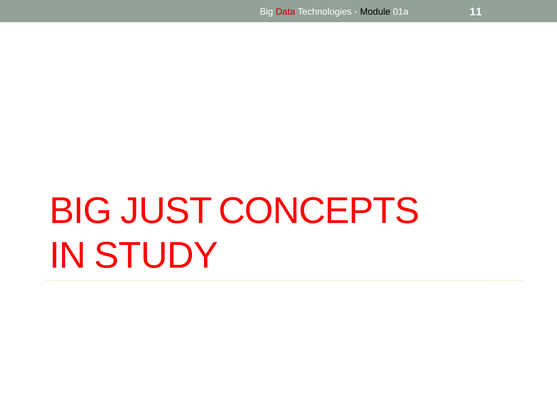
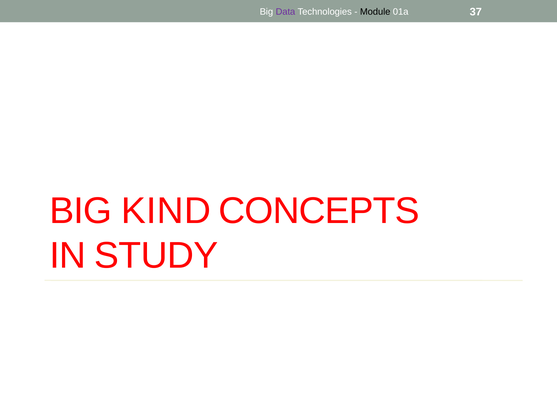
Data colour: red -> purple (285, 12)
11: 11 -> 37 (476, 12)
JUST: JUST -> KIND (166, 211)
